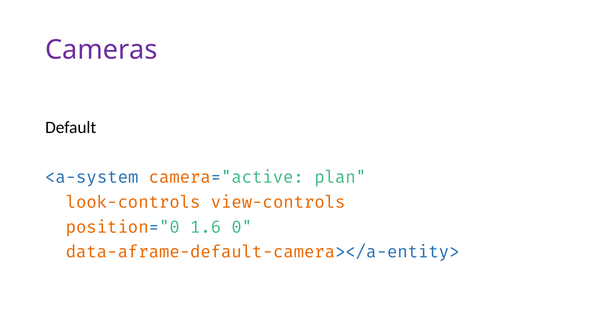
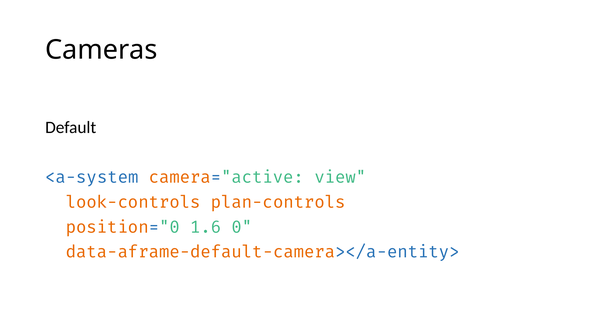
Cameras colour: purple -> black (101, 50)
plan: plan -> view (340, 177)
view-controls: view-controls -> plan-controls (278, 202)
